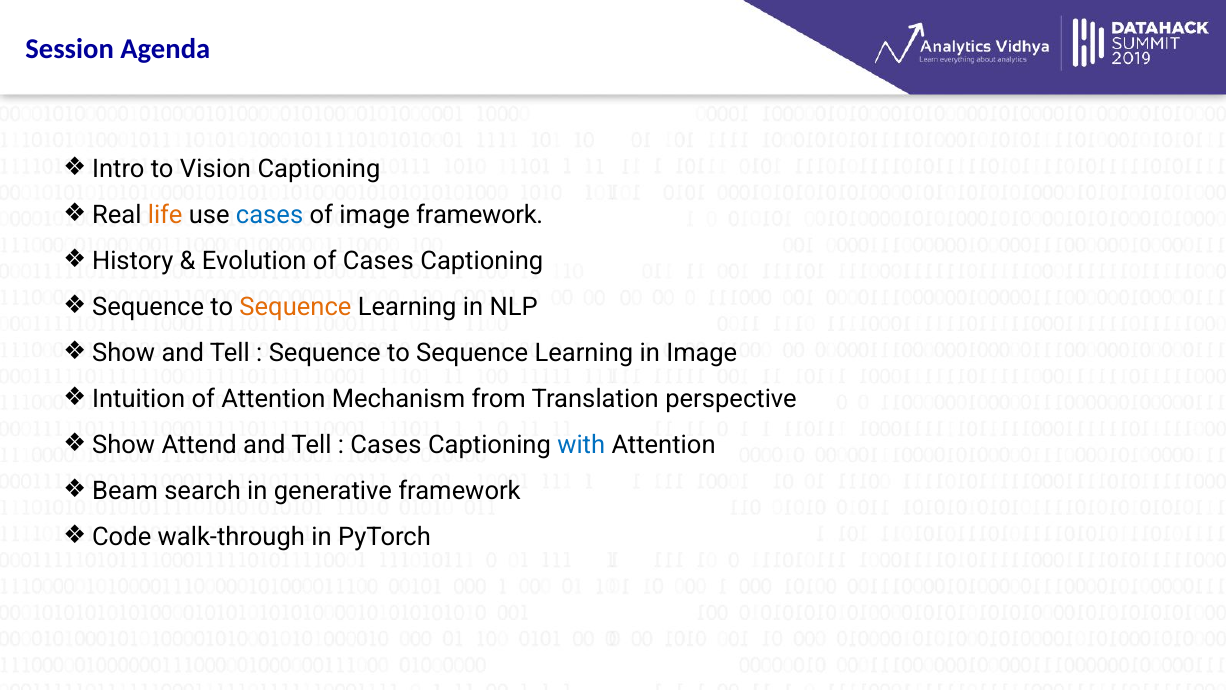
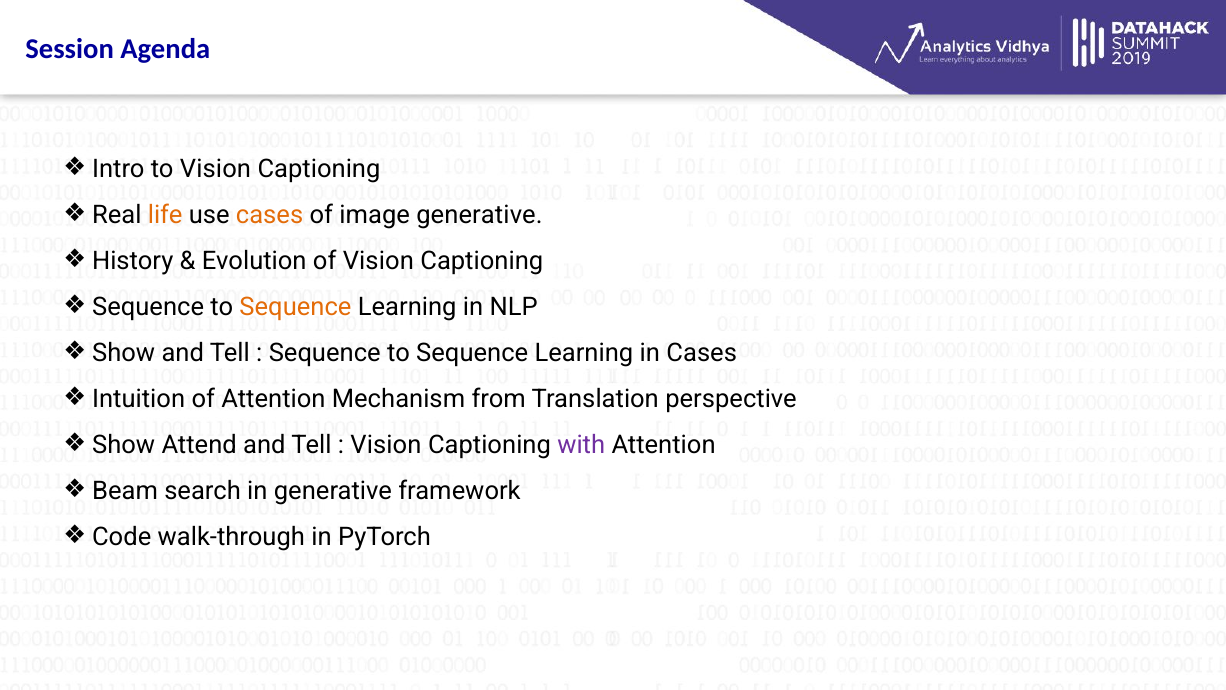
cases colour: blue -> orange (270, 215)
image framework: framework -> generative (479, 215)
of Cases: Cases -> Vision (378, 261)
in Image: Image -> Cases (702, 352)
Cases: Cases -> Vision (386, 444)
with colour: blue -> purple (581, 444)
